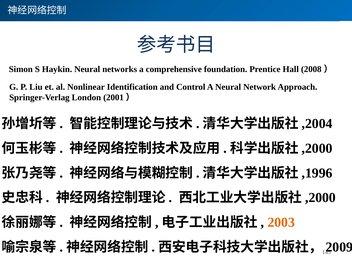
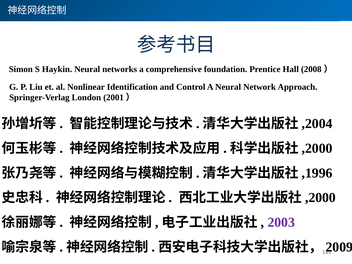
2003 colour: orange -> purple (281, 222)
